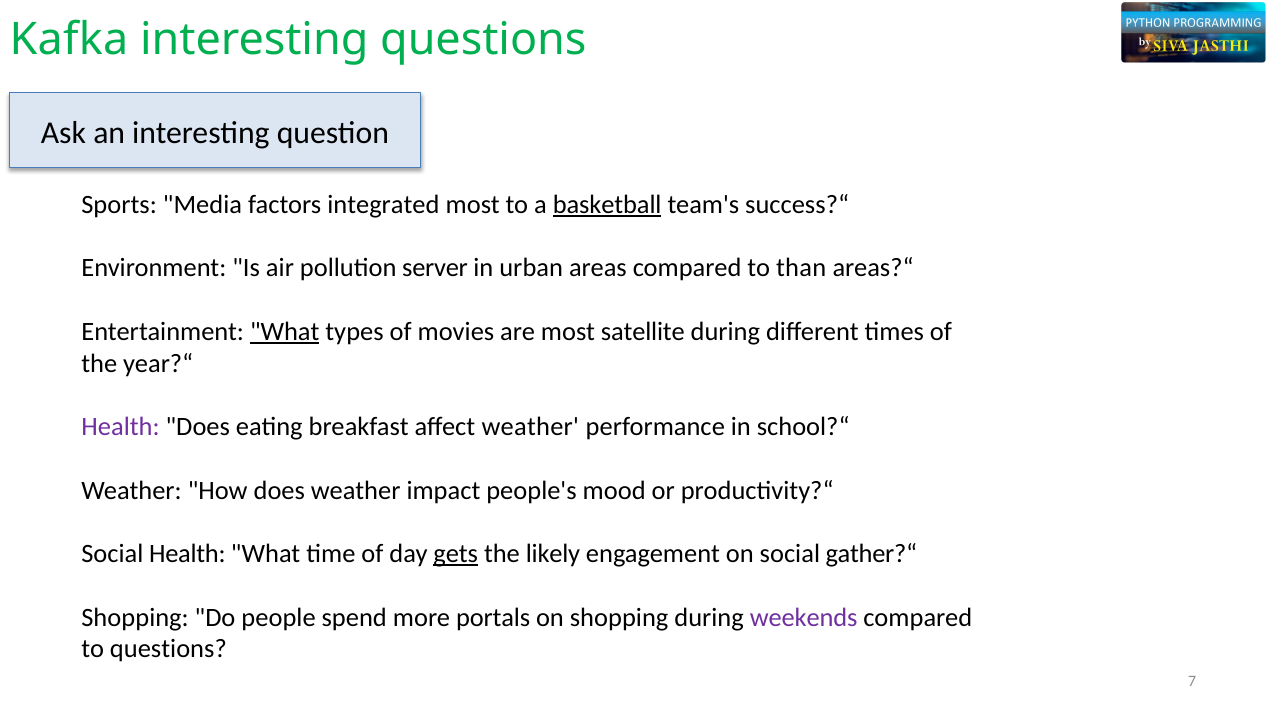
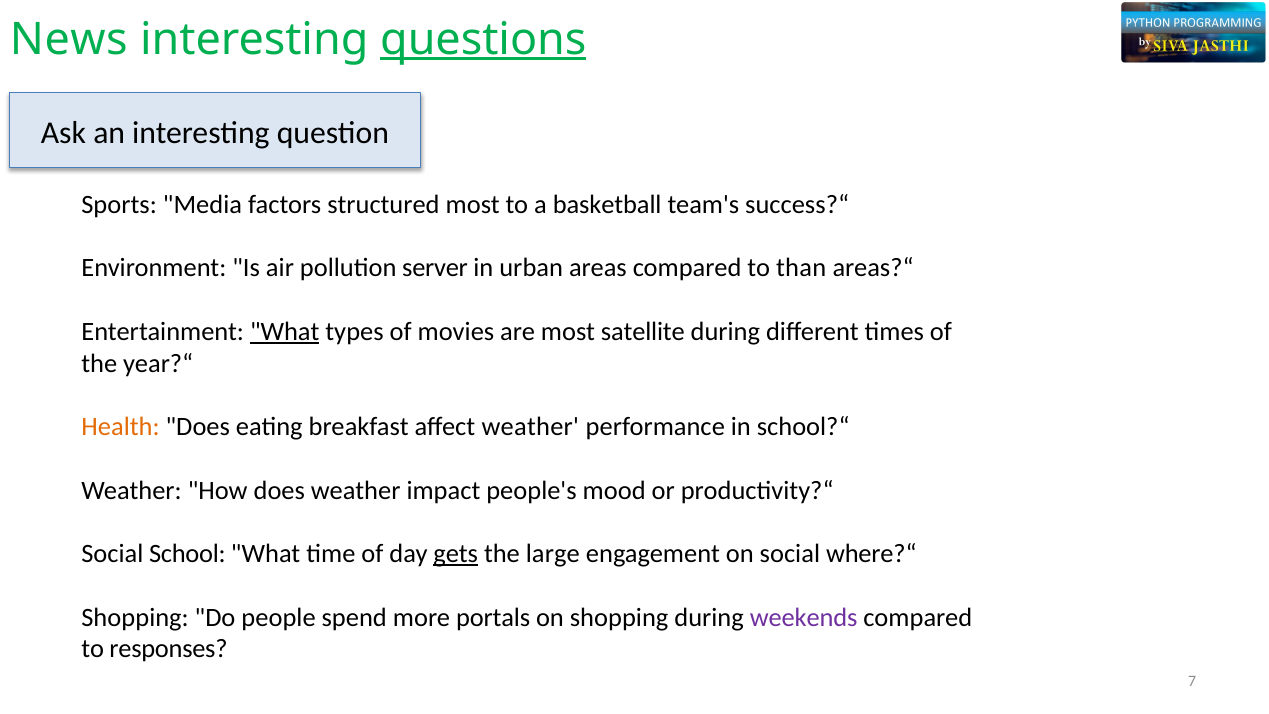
Kafka: Kafka -> News (69, 39)
questions underline: none -> present (483, 39)
integrated: integrated -> structured (383, 205)
basketball underline: present -> none (607, 205)
Health colour: purple -> orange (121, 427)
Social Health: Health -> School (187, 554)
likely: likely -> large (553, 554)
gather?“: gather?“ -> where?“ (871, 554)
to questions: questions -> responses (169, 649)
